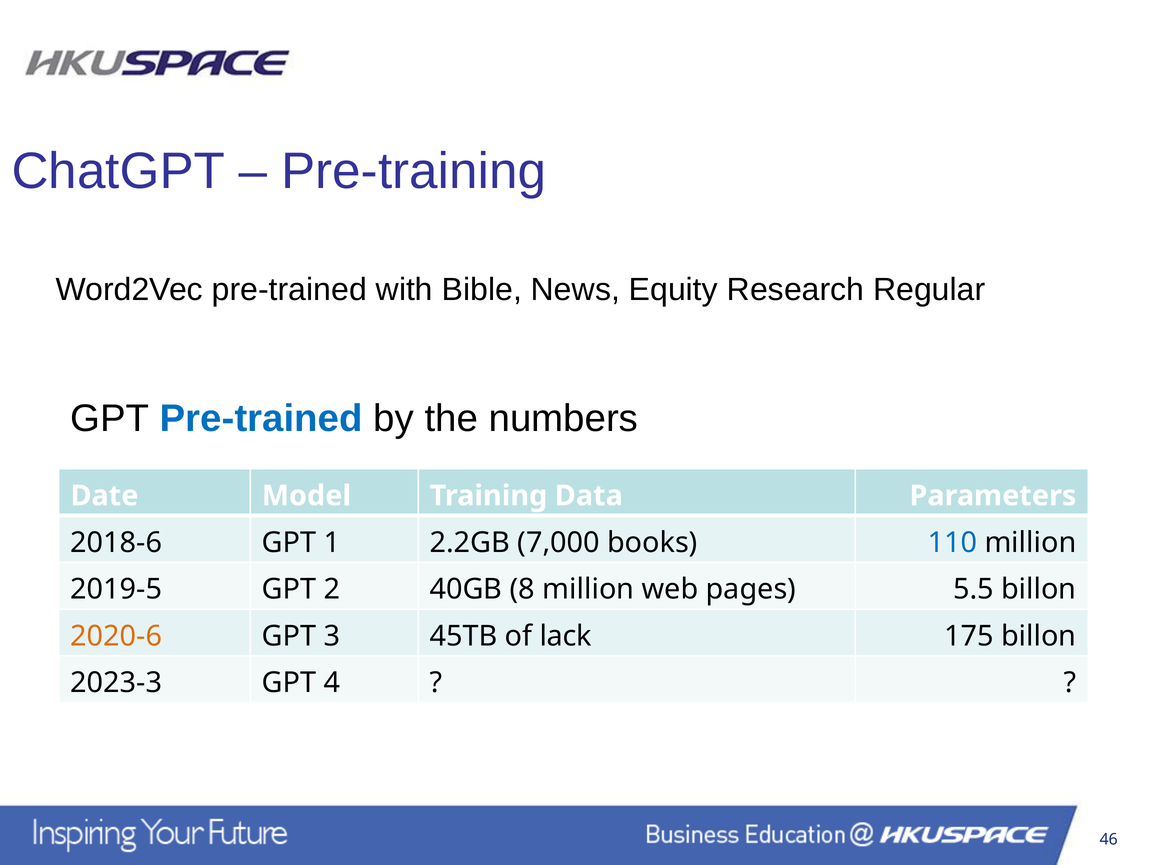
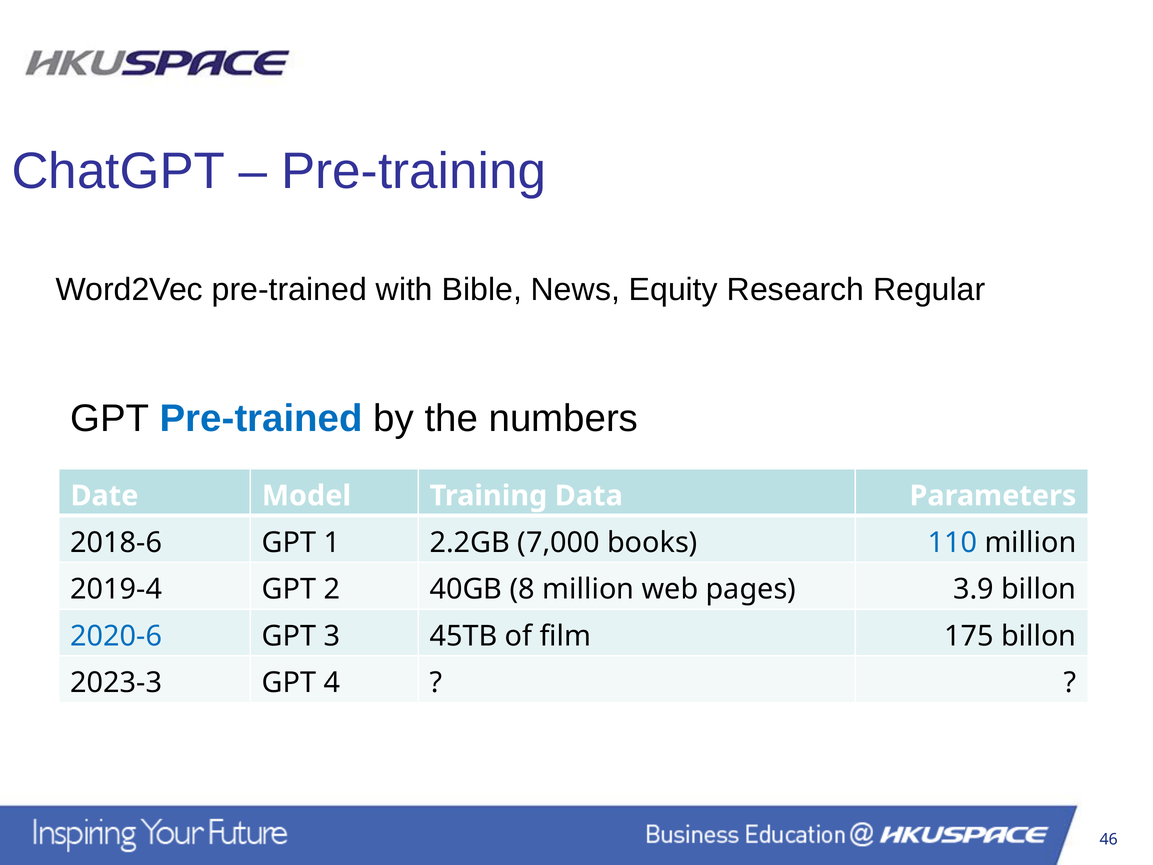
2019-5: 2019-5 -> 2019-4 (116, 589)
5.5: 5.5 -> 3.9 (973, 589)
2020-6 colour: orange -> blue (116, 636)
lack: lack -> film (565, 636)
